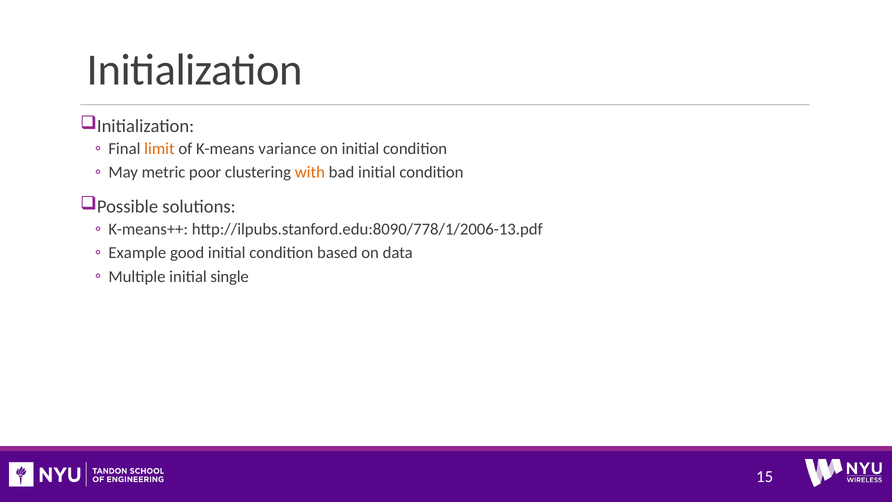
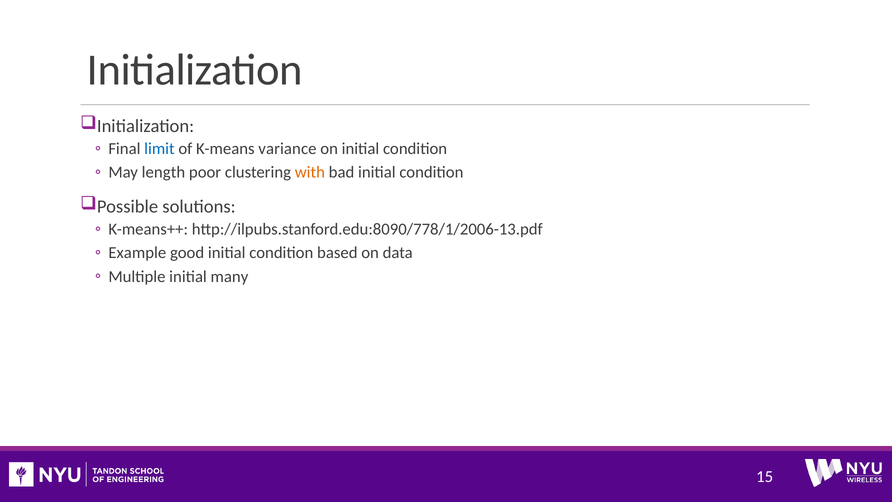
limit colour: orange -> blue (159, 149)
metric: metric -> length (163, 172)
single: single -> many (229, 276)
